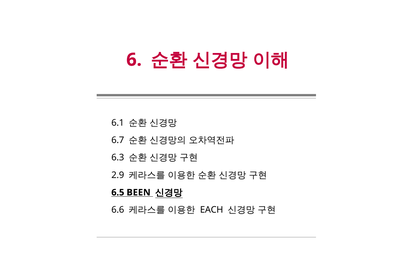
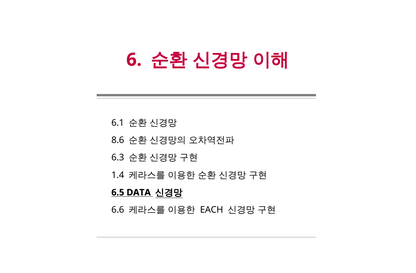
6.7: 6.7 -> 8.6 (118, 140)
2.9: 2.9 -> 1.4 (118, 175)
BEEN: BEEN -> DATA (139, 193)
